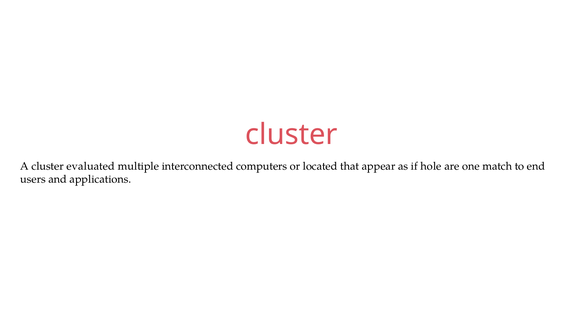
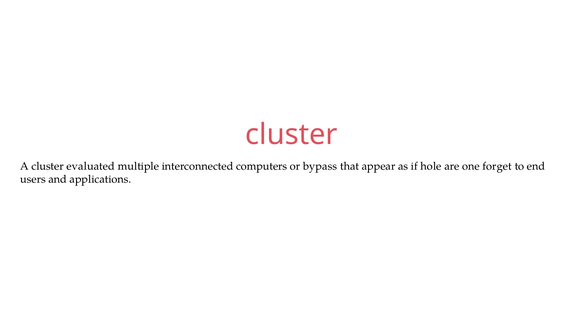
located: located -> bypass (320, 166)
match: match -> forget (497, 166)
